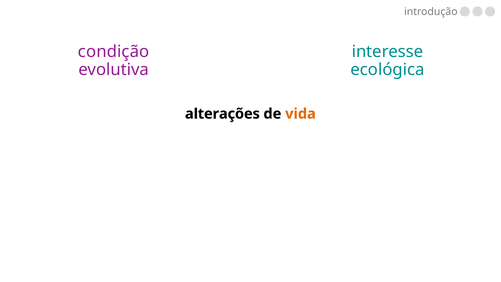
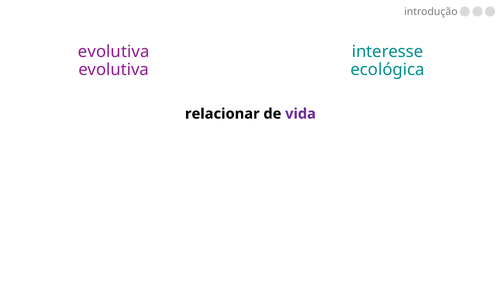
condição: condição -> evolutiva (114, 52)
alterações: alterações -> relacionar (222, 114)
vida colour: orange -> purple (300, 114)
